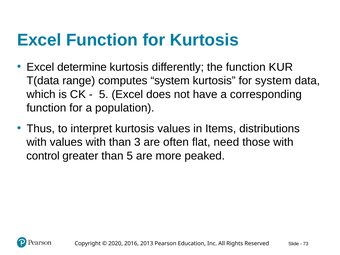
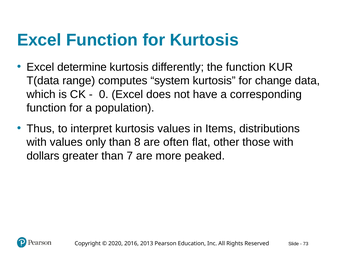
for system: system -> change (273, 81)
5: 5 -> 0 (104, 94)
values with: with -> only (96, 142)
3: 3 -> 8 (137, 142)
need: need -> other (226, 142)
control: control -> dollars (43, 156)
than 5: 5 -> 7 (130, 156)
